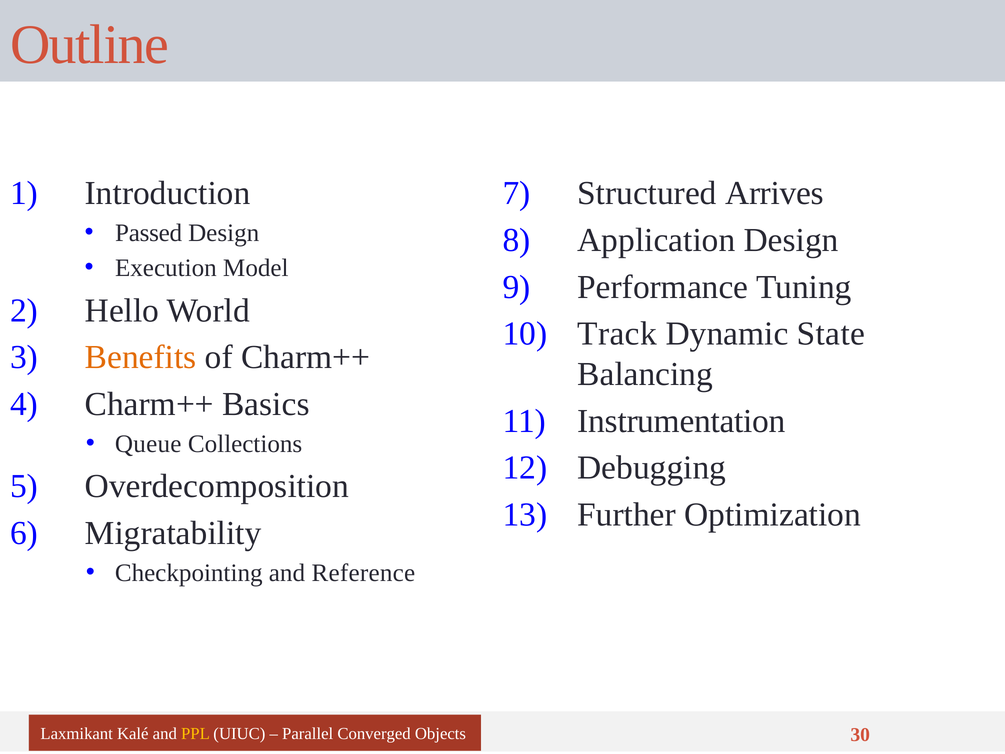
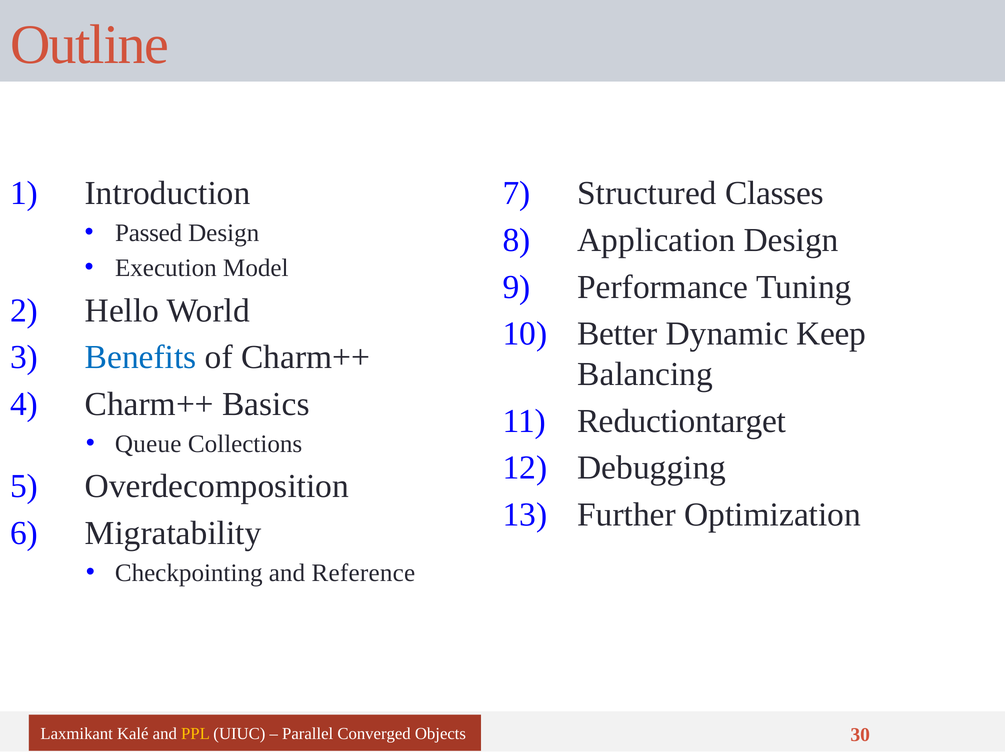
Arrives: Arrives -> Classes (774, 193)
Track: Track -> Better (617, 334)
State: State -> Keep (831, 334)
Benefits colour: orange -> blue (141, 357)
Instrumentation: Instrumentation -> Reductiontarget (682, 421)
